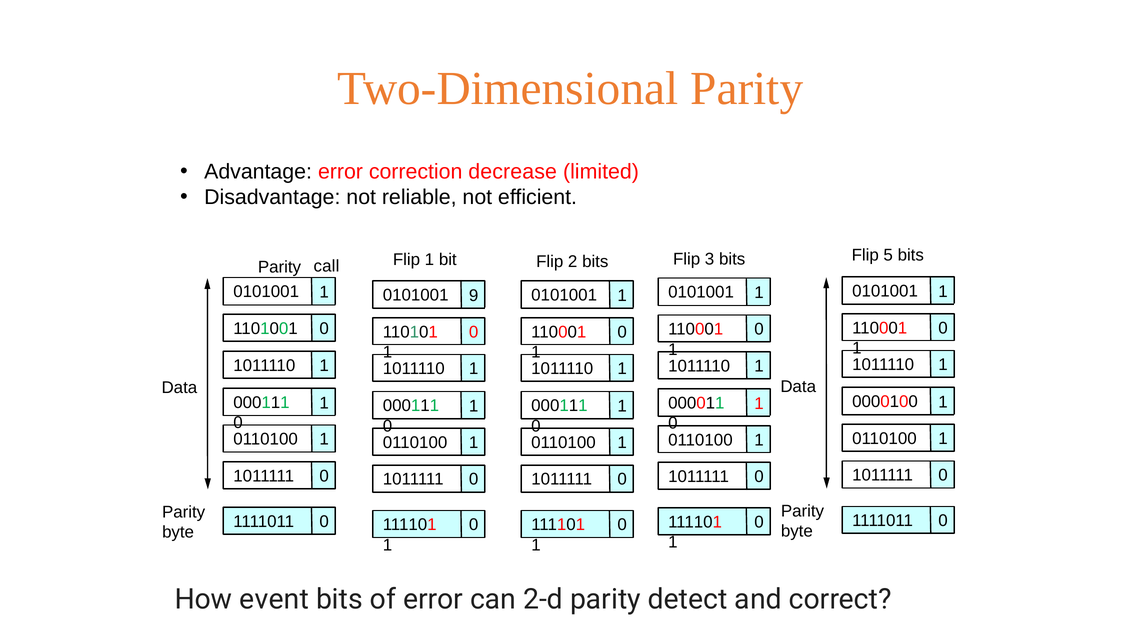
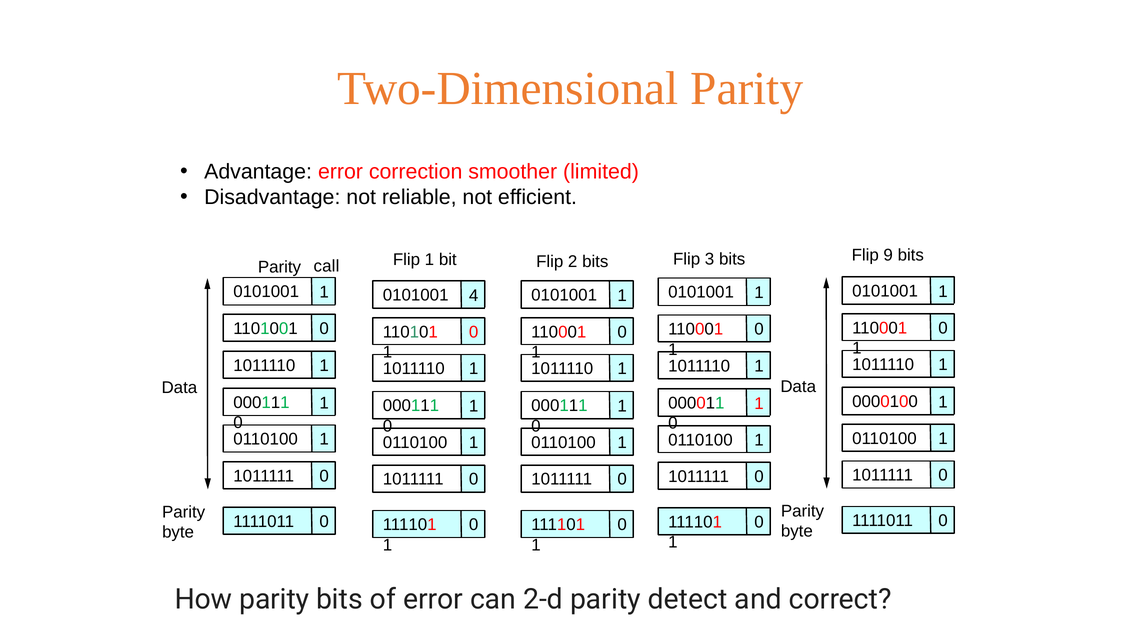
decrease: decrease -> smoother (513, 172)
5: 5 -> 9 (888, 255)
9: 9 -> 4 (474, 296)
How event: event -> parity (274, 600)
